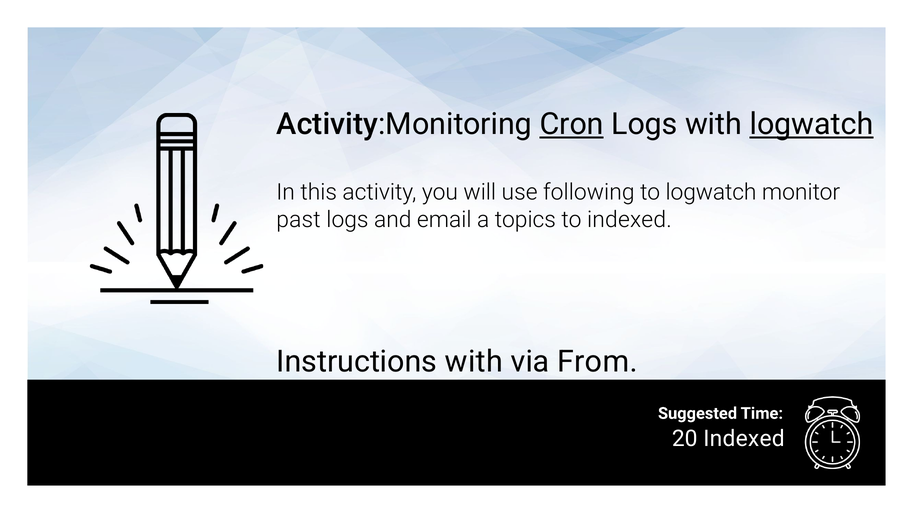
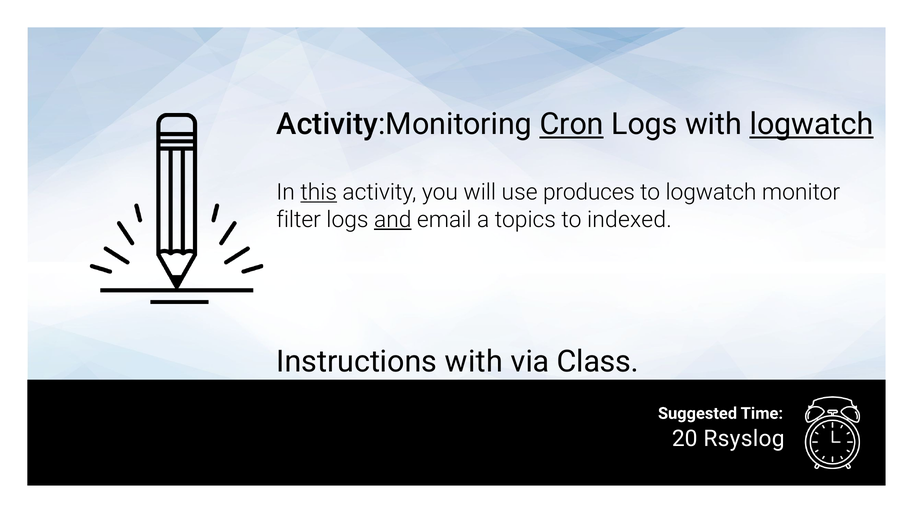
this underline: none -> present (319, 192)
following: following -> produces (589, 192)
past: past -> filter (299, 220)
and underline: none -> present (393, 220)
From: From -> Class (598, 362)
20 Indexed: Indexed -> Rsyslog (744, 439)
